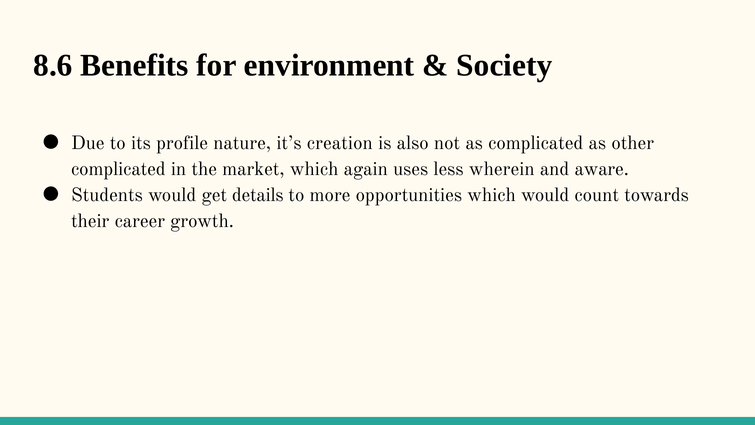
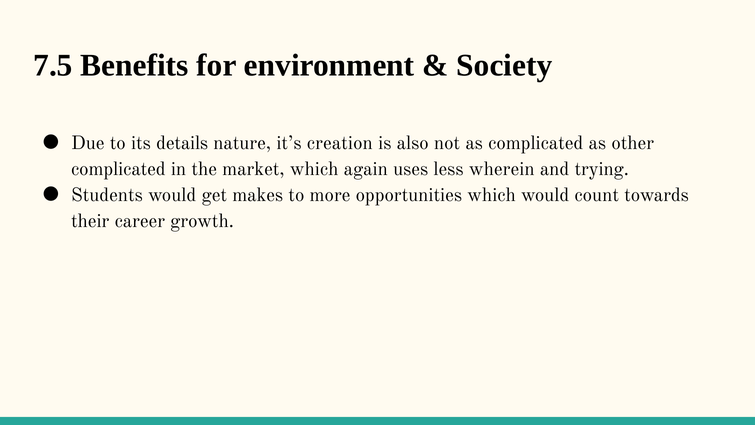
8.6: 8.6 -> 7.5 (53, 65)
profile: profile -> details (182, 143)
aware: aware -> trying (602, 169)
details: details -> makes (258, 195)
